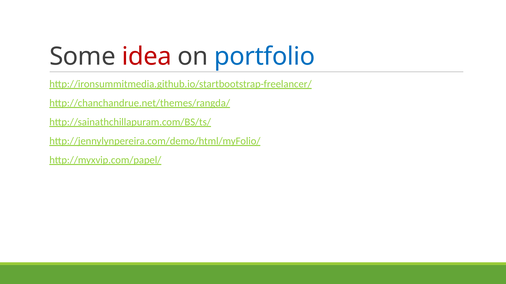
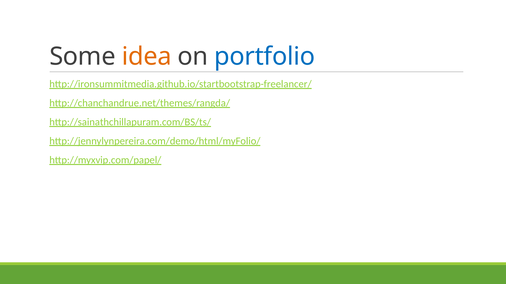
idea colour: red -> orange (147, 57)
